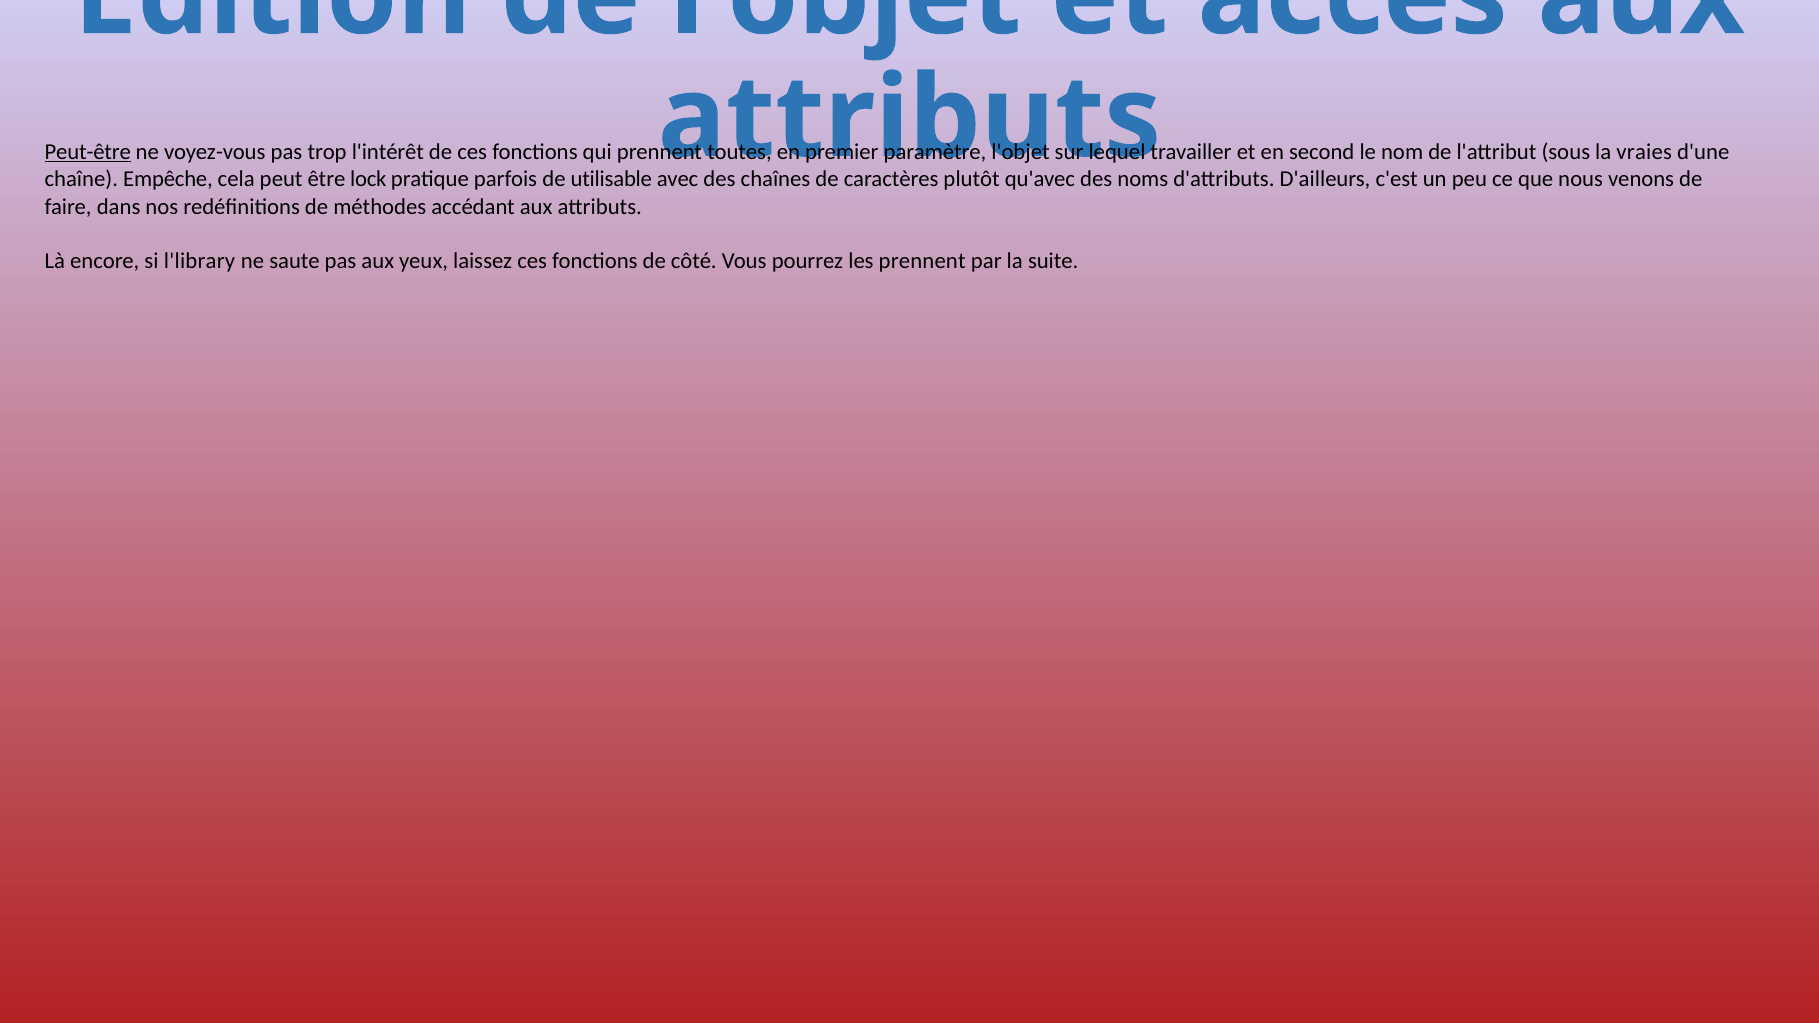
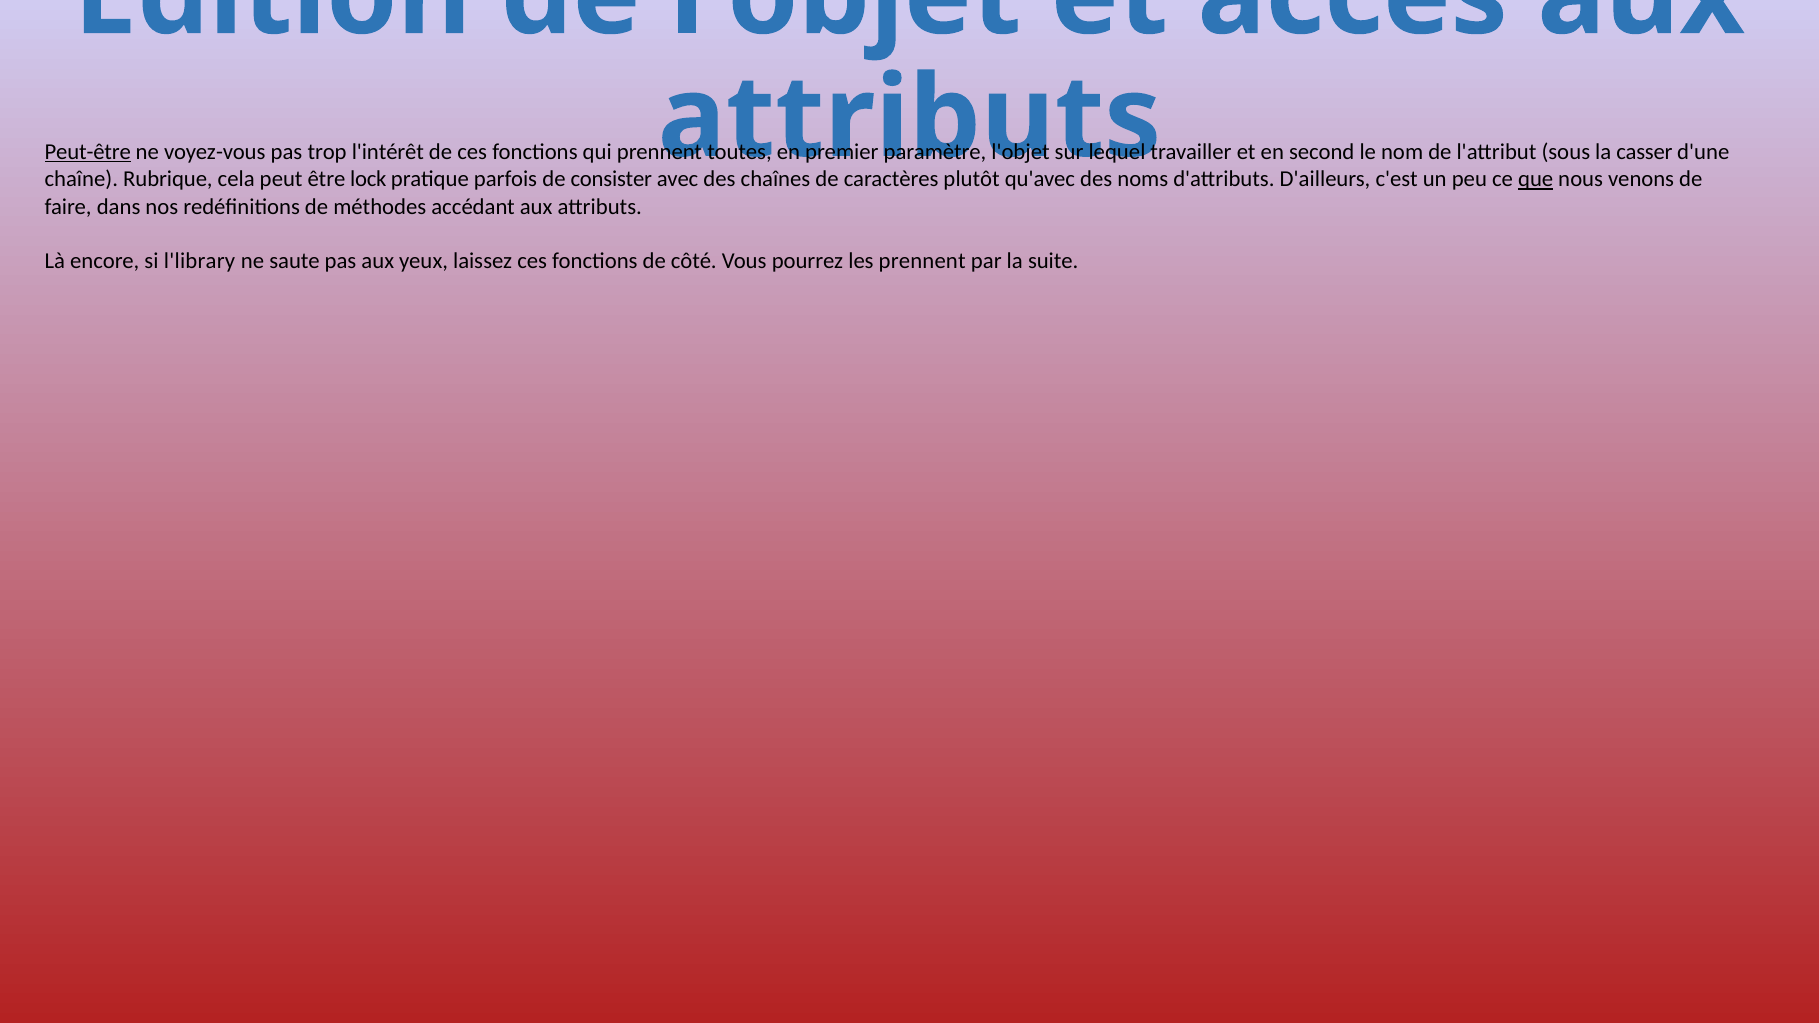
vraies: vraies -> casser (1644, 152)
Empêche: Empêche -> Rubrique (168, 179)
utilisable: utilisable -> consister (611, 179)
que underline: none -> present (1536, 179)
